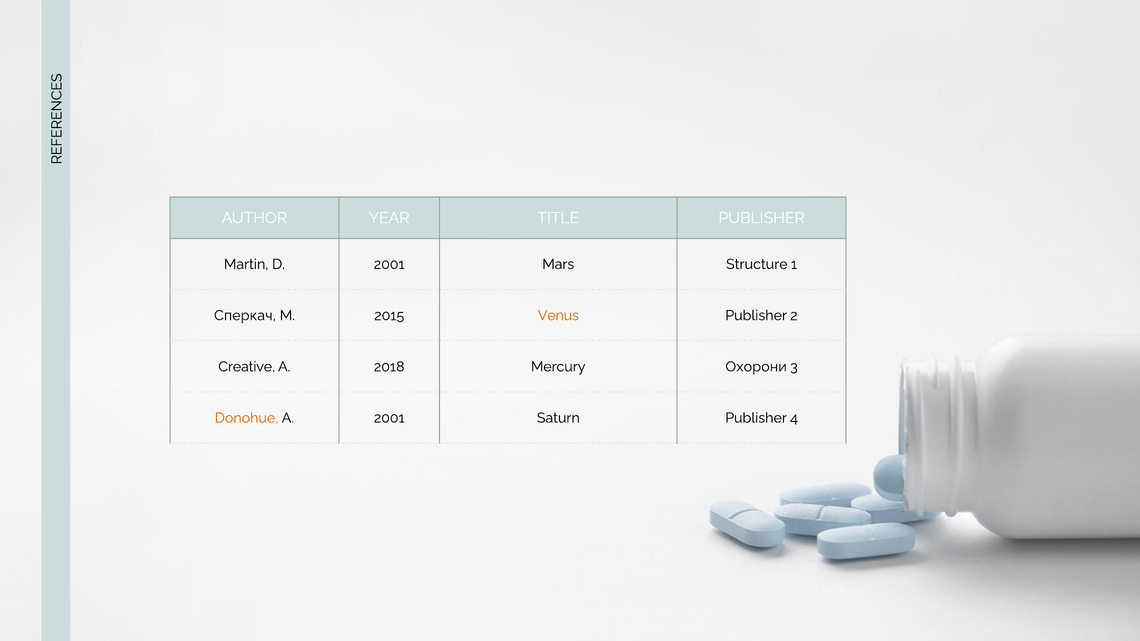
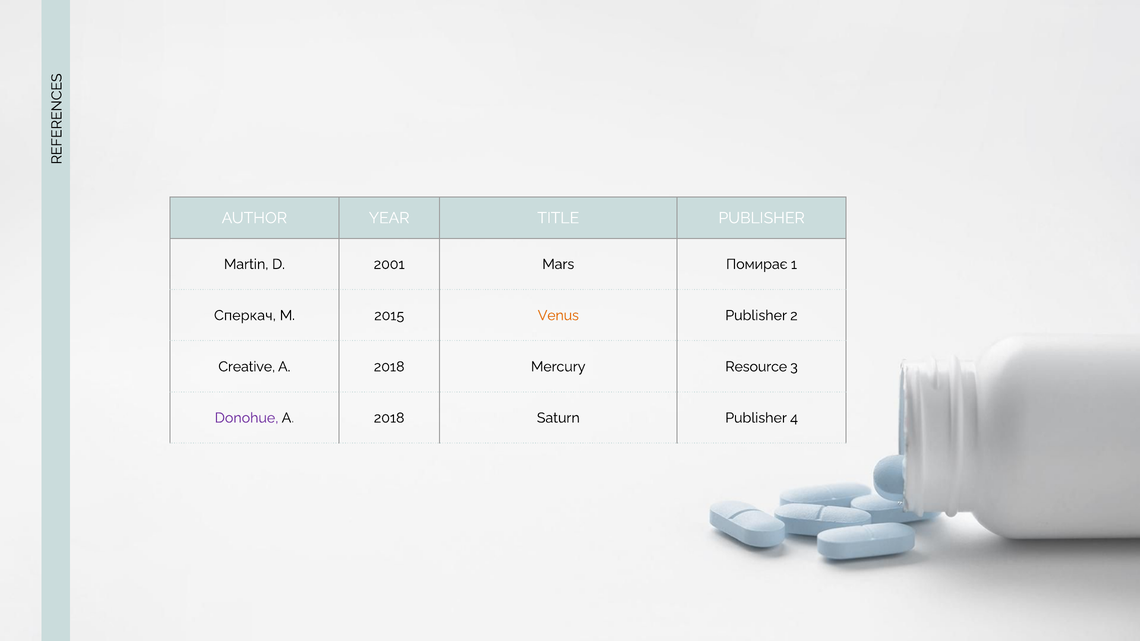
Structure: Structure -> Помирає (757, 264)
Охорони: Охорони -> Resource (756, 367)
Donohue colour: orange -> purple (247, 418)
2001: 2001 -> 2018 (389, 418)
